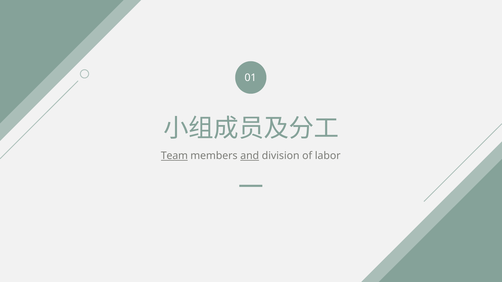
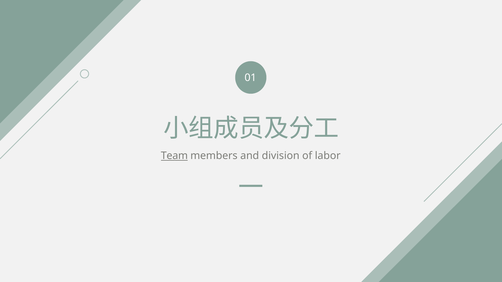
and underline: present -> none (250, 156)
